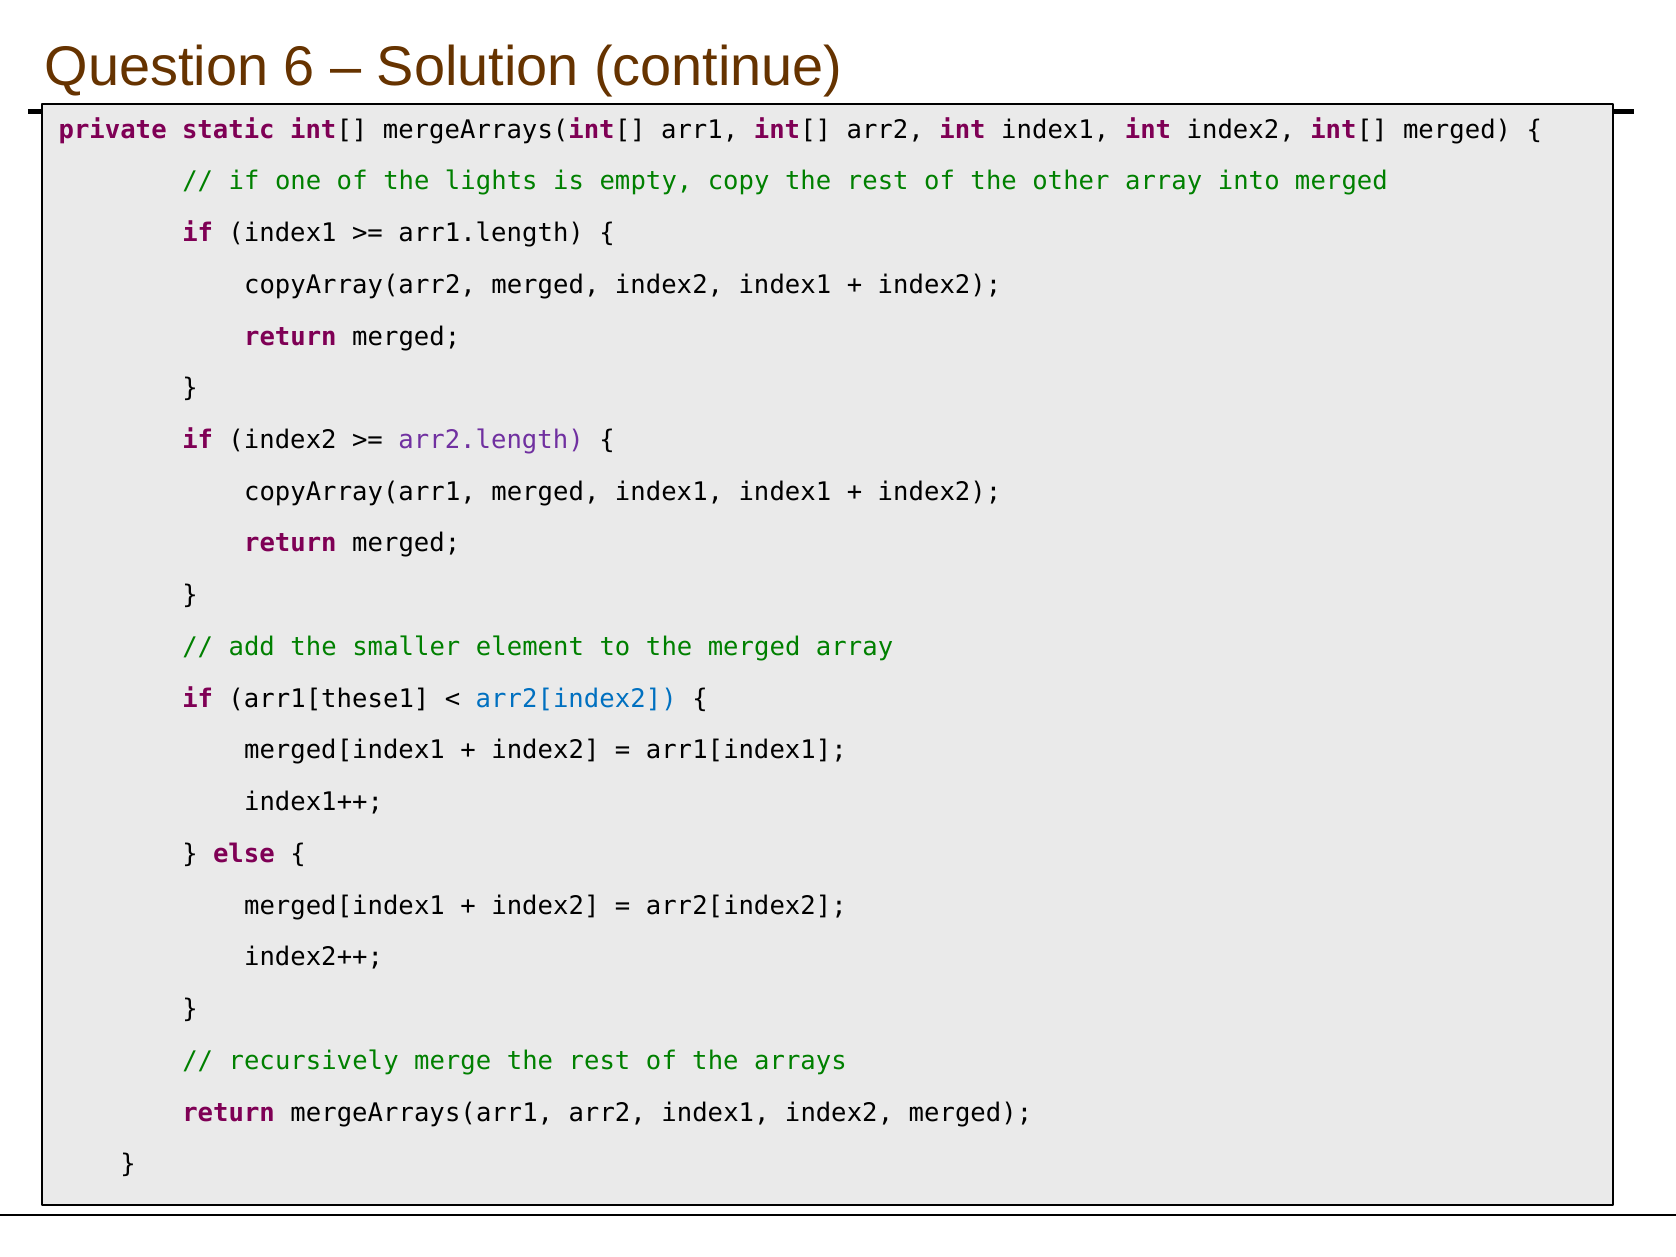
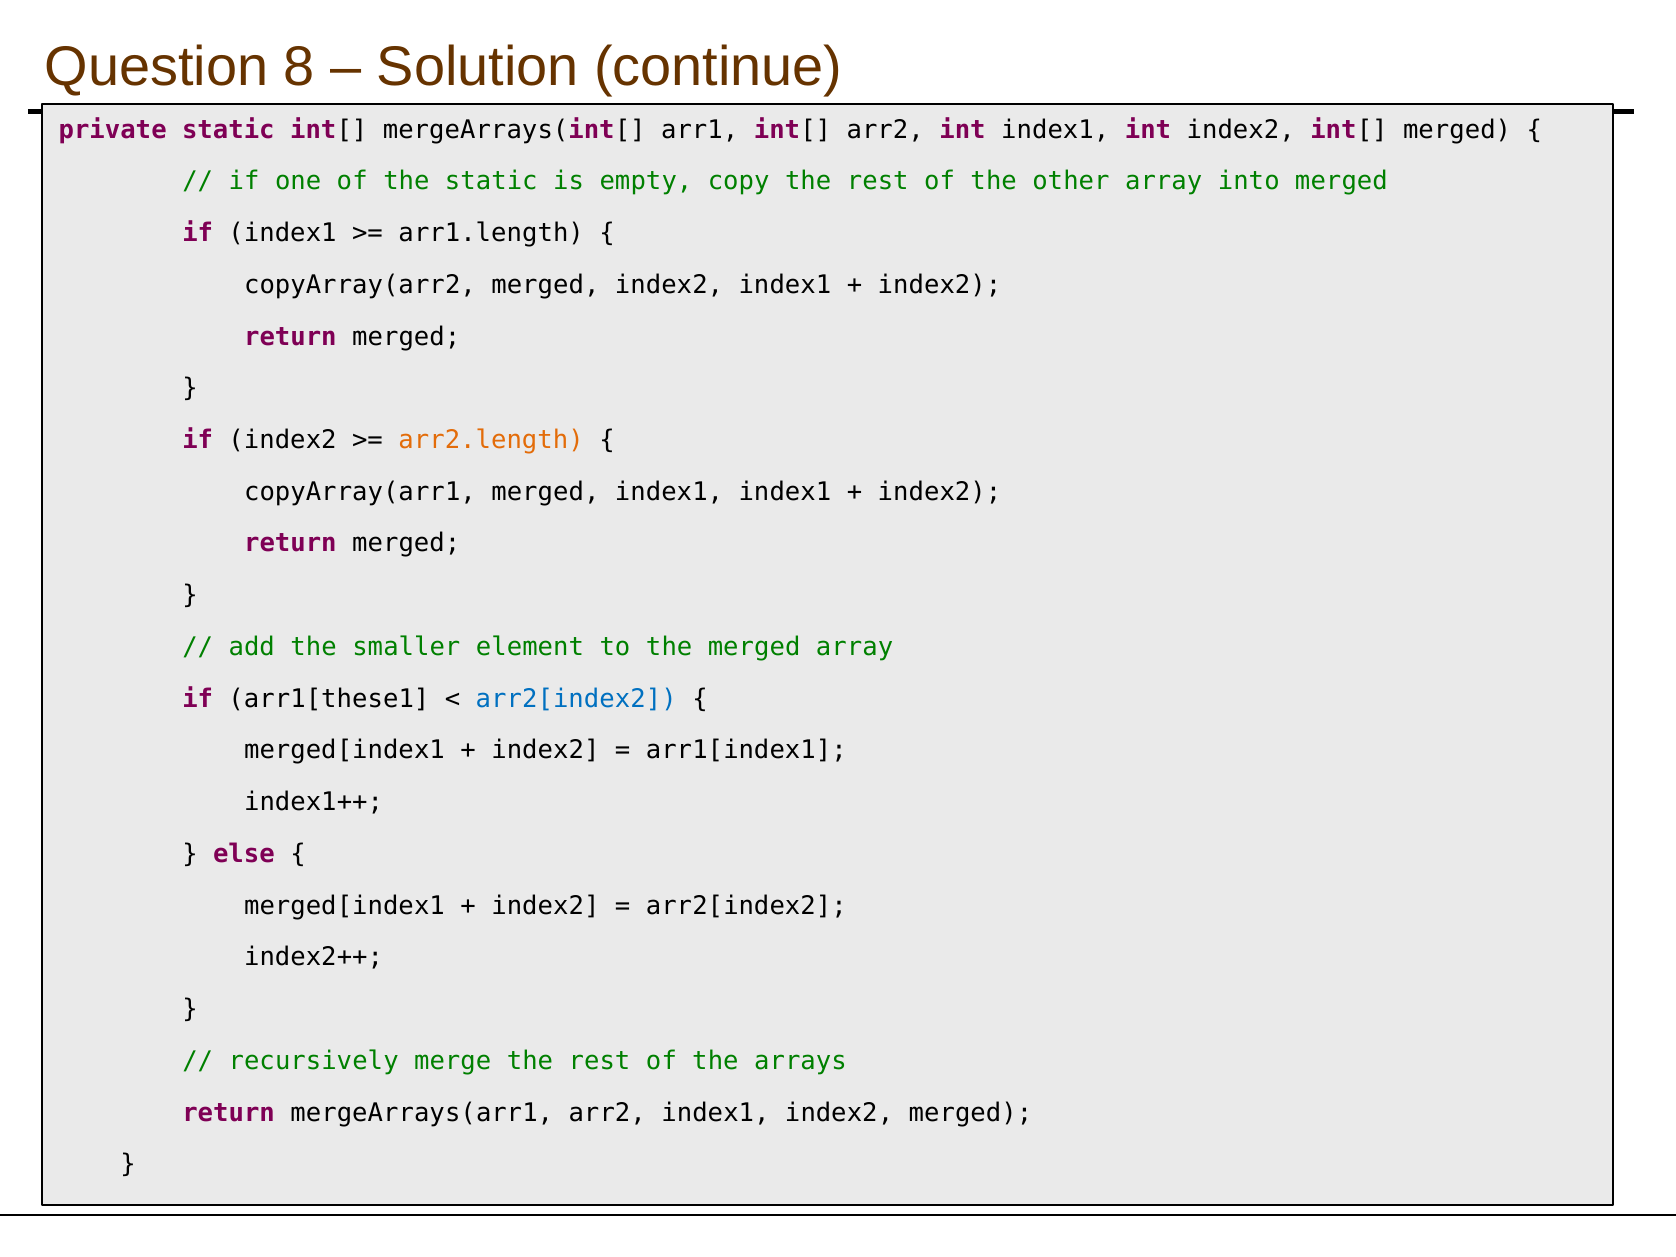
6: 6 -> 8 (299, 67)
the lights: lights -> static (491, 181)
arr2.length colour: purple -> orange (491, 440)
